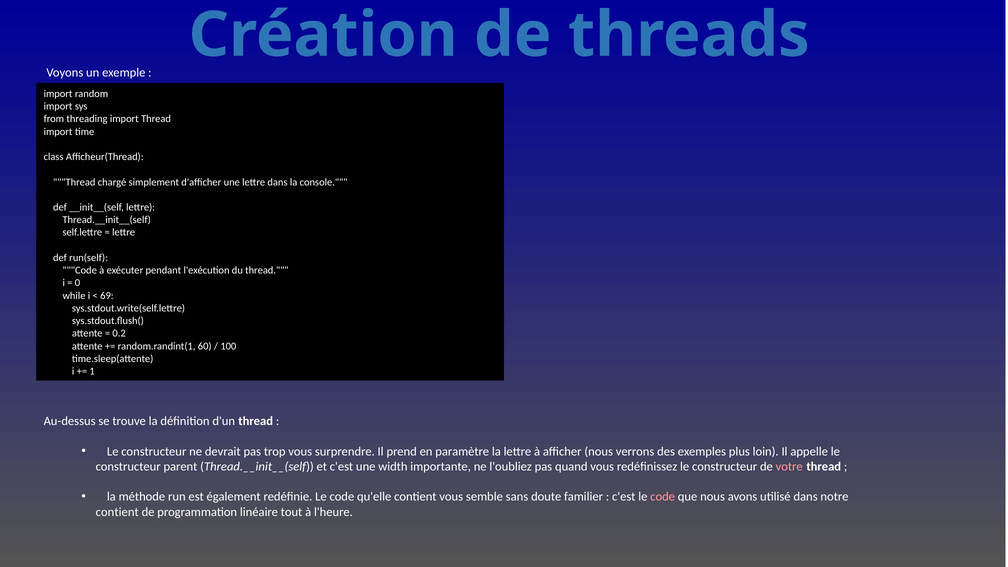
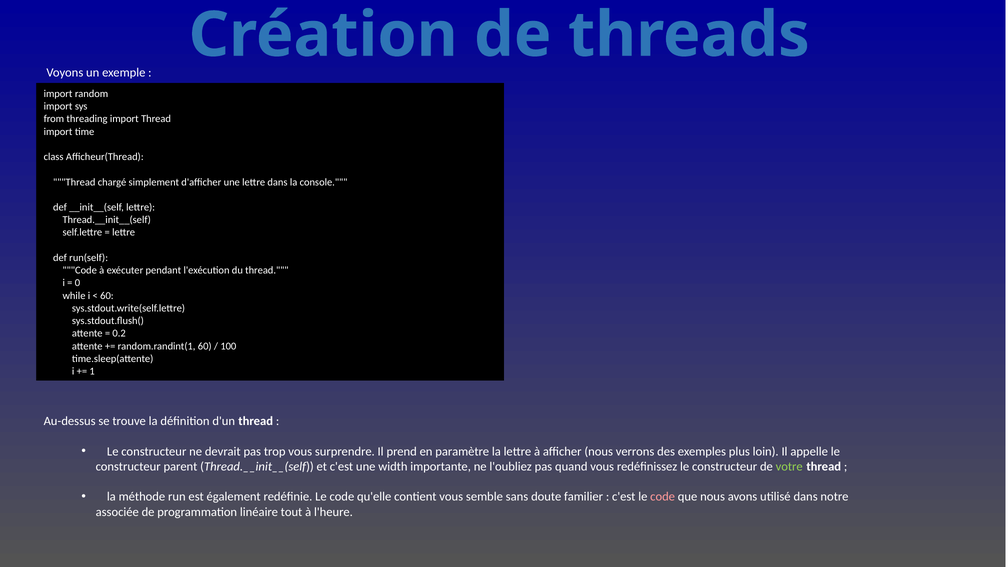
69: 69 -> 60 (107, 296)
votre colour: pink -> light green (789, 467)
contient: contient -> associée (117, 512)
